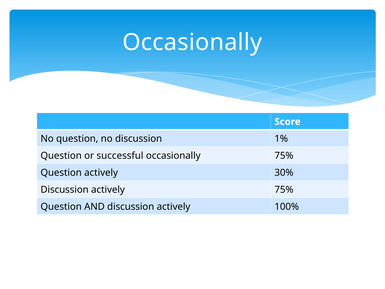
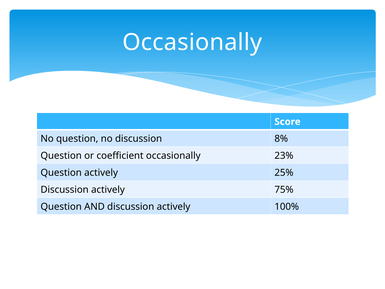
1%: 1% -> 8% (281, 139)
successful: successful -> coefficient (120, 156)
occasionally 75%: 75% -> 23% (284, 156)
30%: 30% -> 25% (284, 173)
